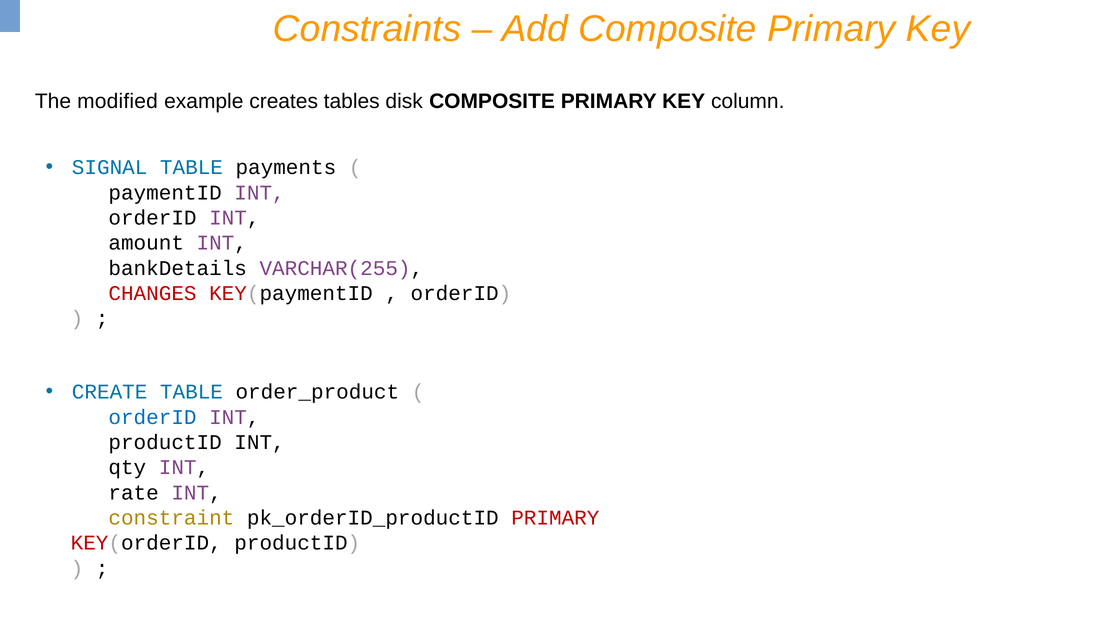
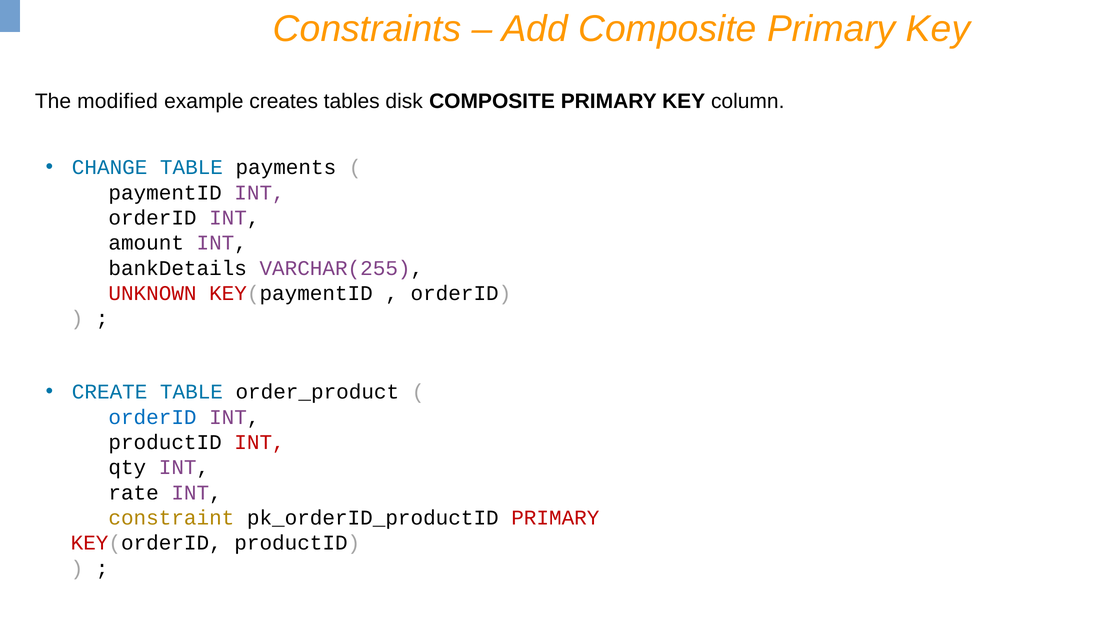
SIGNAL: SIGNAL -> CHANGE (110, 168)
CHANGES: CHANGES -> UNKNOWN (153, 294)
INT colour: black -> red (260, 443)
